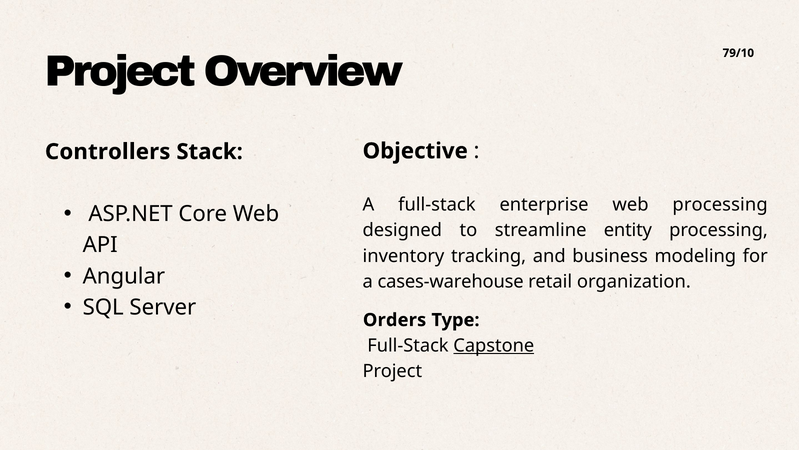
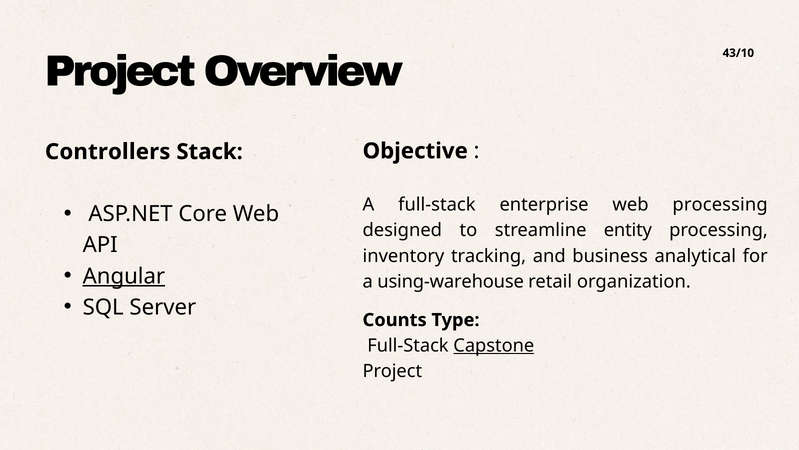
79/10: 79/10 -> 43/10 (738, 53)
modeling: modeling -> analytical (695, 256)
Angular underline: none -> present (124, 276)
cases-warehouse: cases-warehouse -> using-warehouse (451, 281)
Orders: Orders -> Counts (395, 320)
